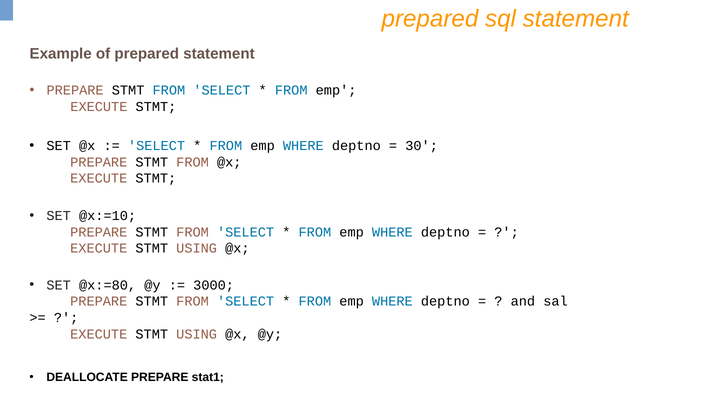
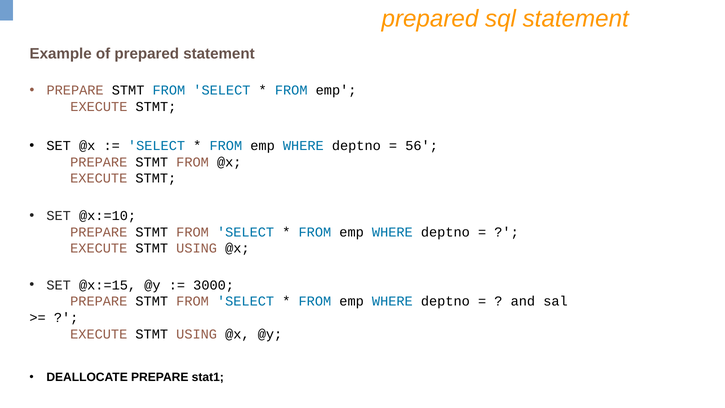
30: 30 -> 56 (422, 146)
@x:=80: @x:=80 -> @x:=15 (108, 285)
